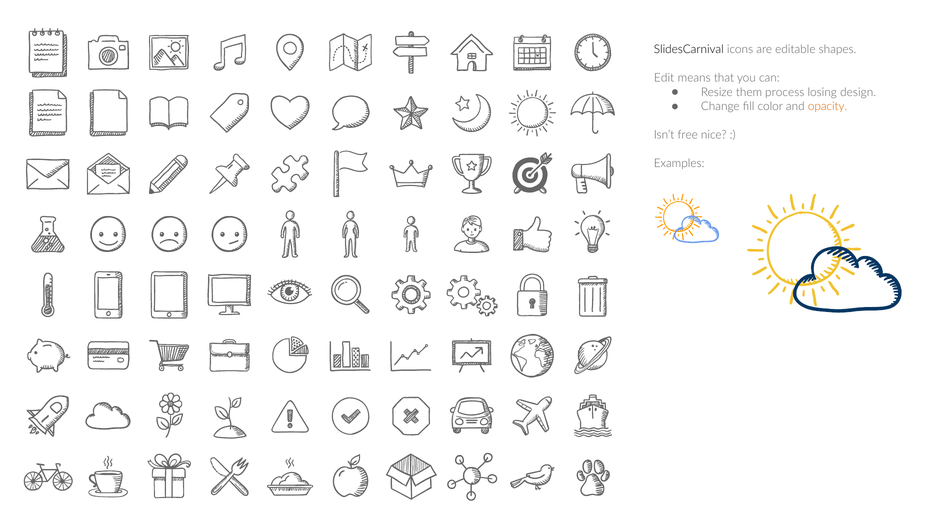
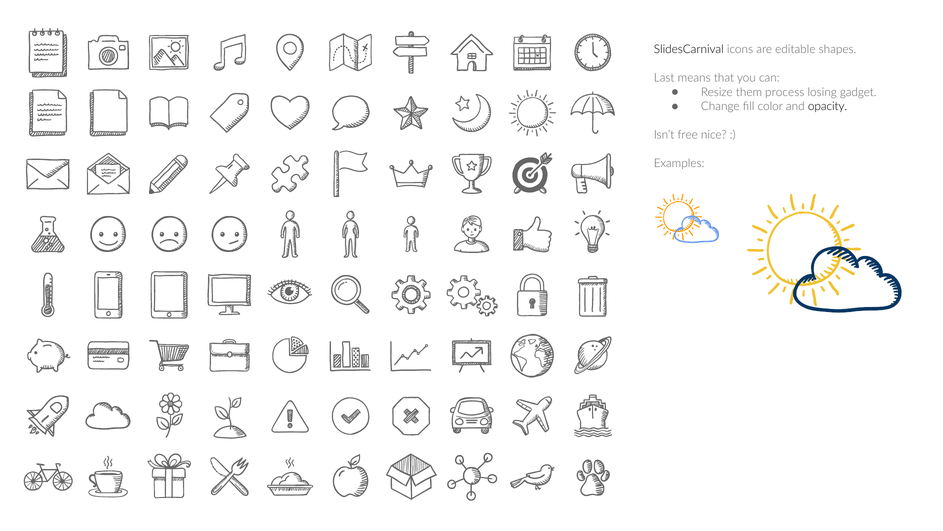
Edit: Edit -> Last (664, 78)
design: design -> gadget (858, 92)
opacity colour: orange -> black (828, 106)
